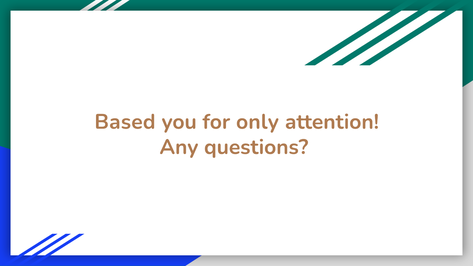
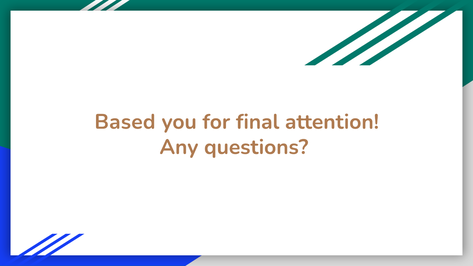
only: only -> final (258, 122)
